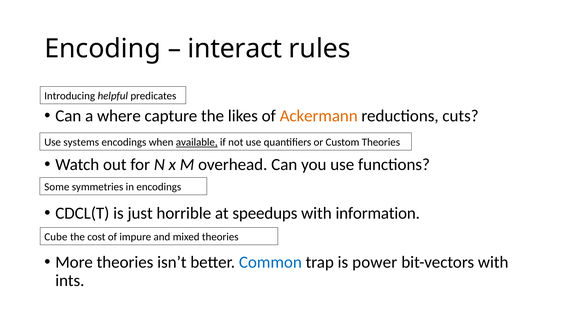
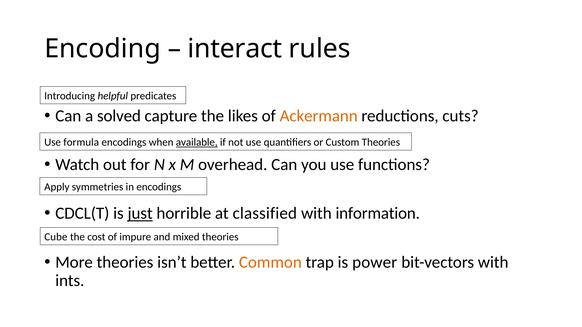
where: where -> solved (119, 116)
systems: systems -> formula (81, 142)
Some: Some -> Apply (57, 187)
just underline: none -> present (140, 214)
speedups: speedups -> classified (265, 214)
Common colour: blue -> orange (270, 262)
